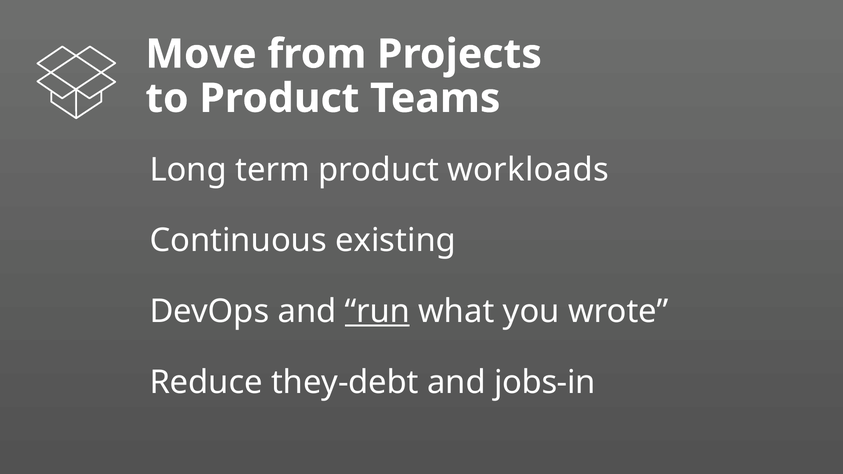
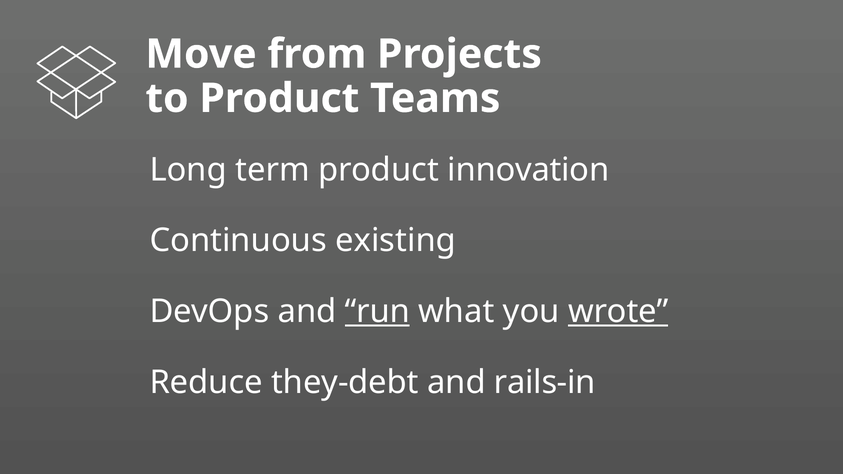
workloads: workloads -> innovation (528, 170)
wrote underline: none -> present (618, 312)
jobs-in: jobs-in -> rails-in (545, 382)
